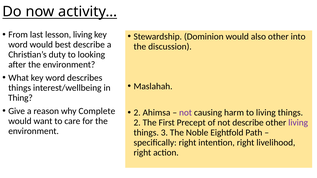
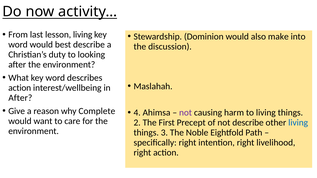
also other: other -> make (278, 37)
things: things -> action (20, 88)
Thing: Thing -> After (20, 98)
2: 2 -> 4 (137, 113)
living colour: purple -> blue (298, 123)
